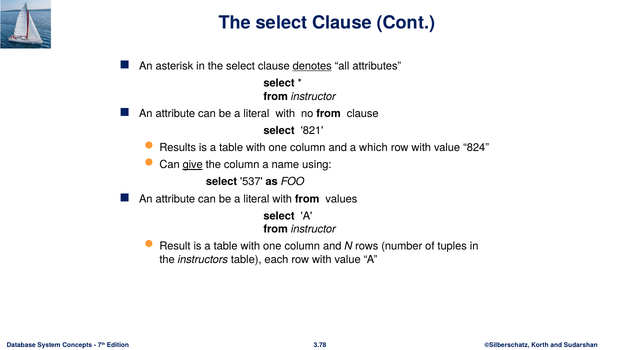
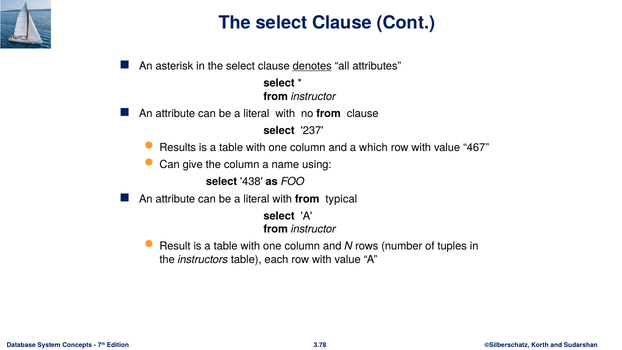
821: 821 -> 237 (312, 131)
824: 824 -> 467 (476, 148)
give underline: present -> none (193, 165)
537: 537 -> 438 (251, 182)
values: values -> typical (341, 199)
